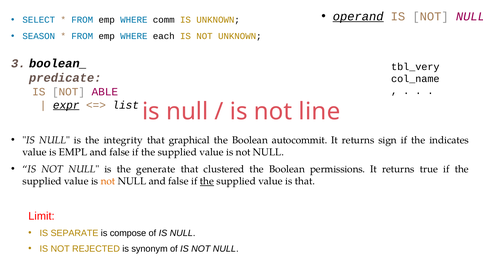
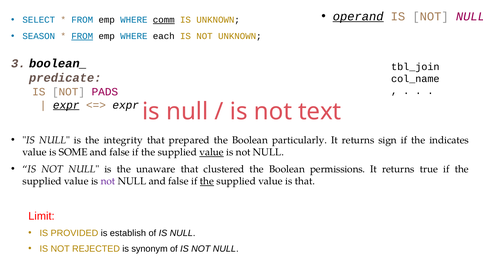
comm underline: none -> present (164, 20)
FROM underline: none -> present (82, 36)
tbl_very: tbl_very -> tbl_join (415, 67)
ABLE: ABLE -> PADS (105, 92)
list: list -> expr (126, 105)
line: line -> text (320, 112)
graphical: graphical -> prepared (189, 140)
autocommit: autocommit -> particularly (299, 140)
EMPL: EMPL -> SOME (73, 152)
value underline: none -> present (212, 152)
generate: generate -> unaware (156, 169)
not colour: orange -> purple (108, 181)
SEPARATE: SEPARATE -> PROVIDED (74, 233)
compose: compose -> establish (128, 233)
